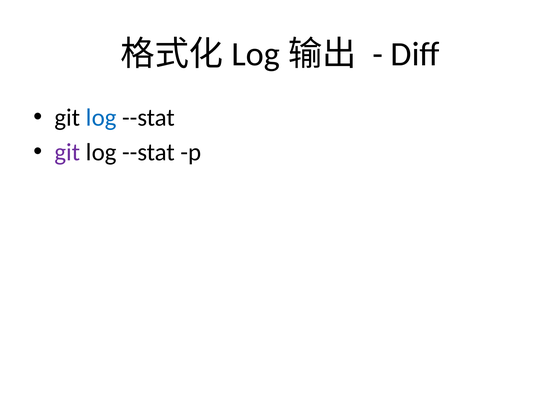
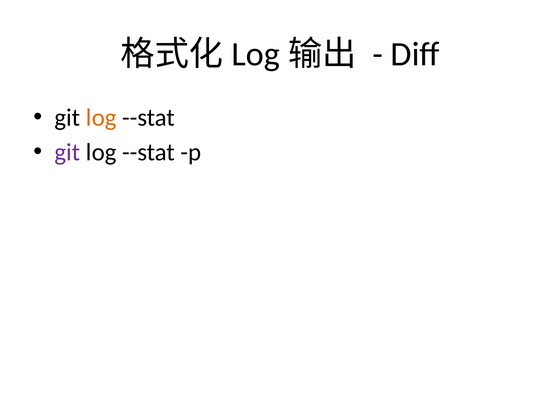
log colour: blue -> orange (101, 117)
